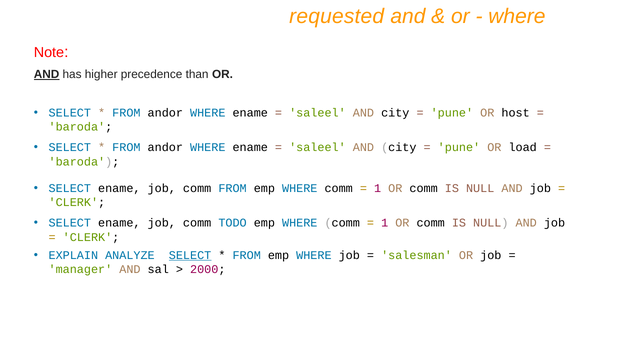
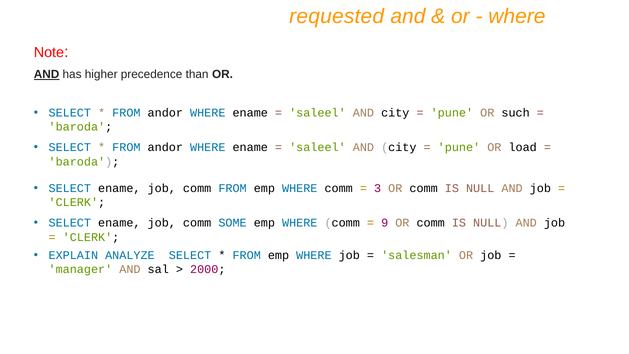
host: host -> such (516, 113)
1: 1 -> 3 (378, 188)
TODO: TODO -> SOME (233, 223)
1: 1 -> 9 (385, 223)
SELECT underline: present -> none (190, 255)
